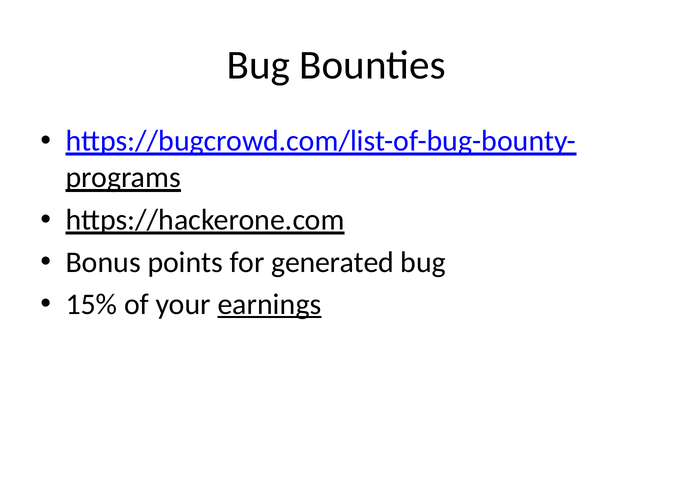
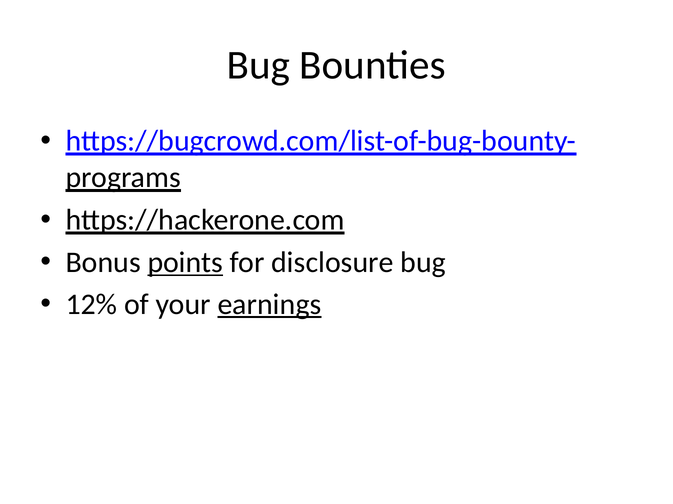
points underline: none -> present (185, 263)
generated: generated -> disclosure (332, 263)
15%: 15% -> 12% (91, 305)
